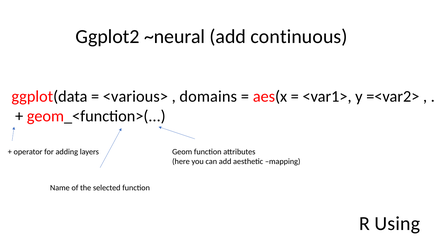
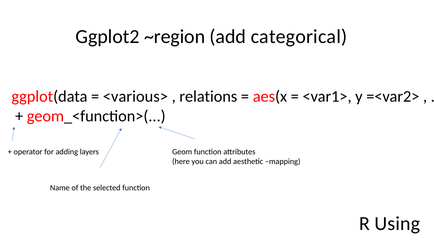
~neural: ~neural -> ~region (175, 37)
continuous: continuous -> categorical (299, 37)
domains: domains -> relations (208, 97)
